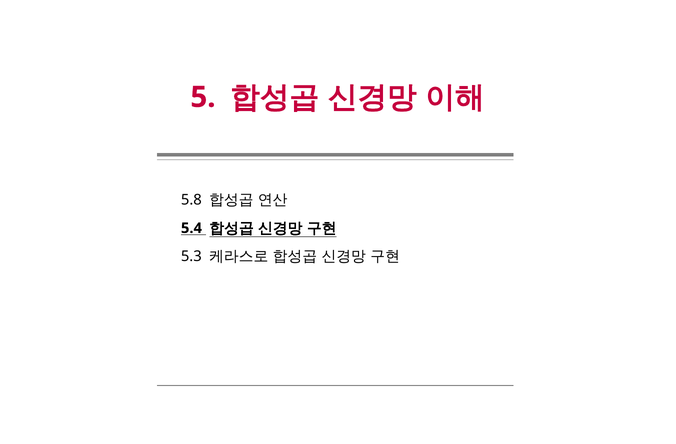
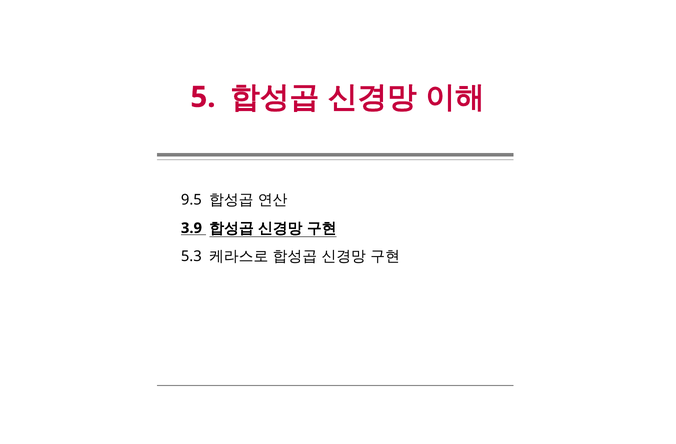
5.8: 5.8 -> 9.5 (191, 200)
5.4: 5.4 -> 3.9 (191, 228)
